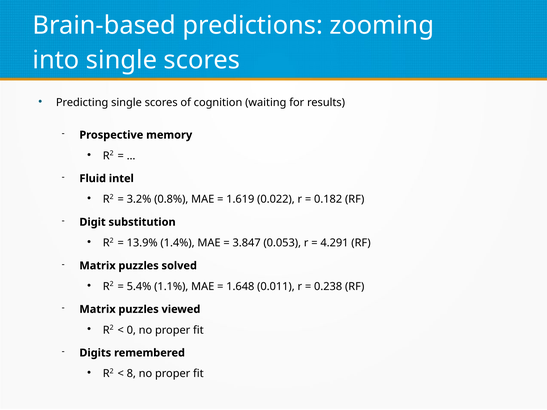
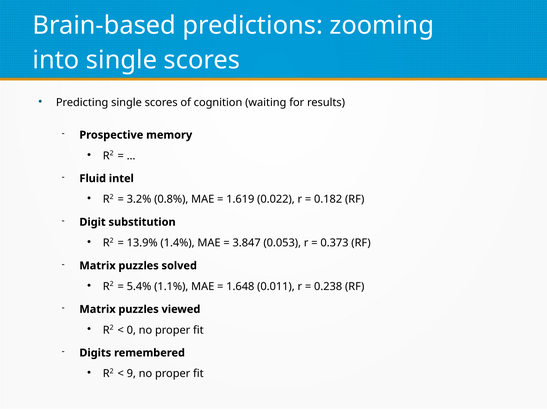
4.291: 4.291 -> 0.373 (334, 243)
8: 8 -> 9 (131, 374)
